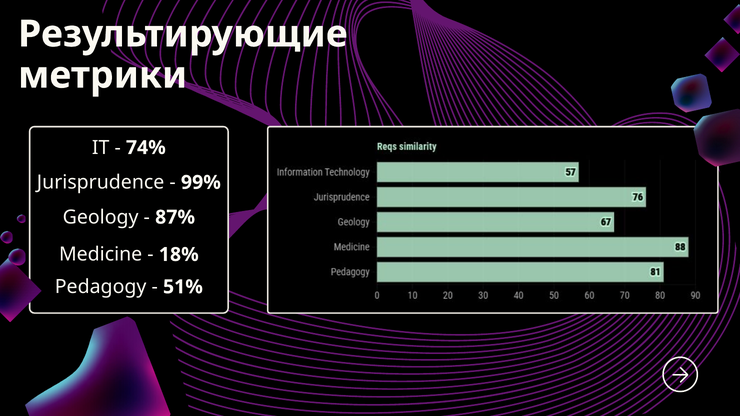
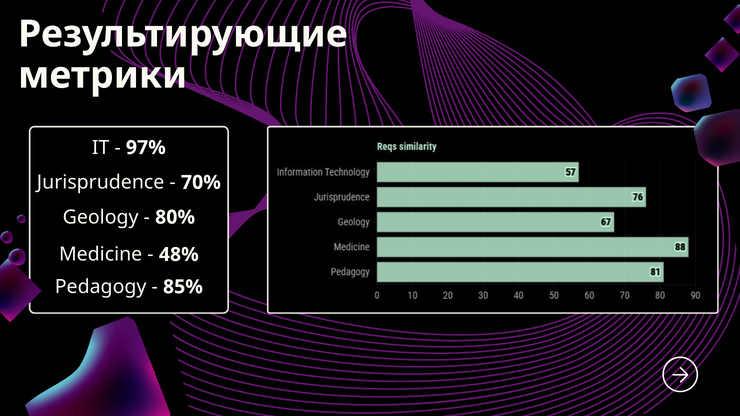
74%: 74% -> 97% (146, 148)
99%: 99% -> 70% (201, 183)
87%: 87% -> 80% (175, 217)
18%: 18% -> 48% (179, 255)
51%: 51% -> 85% (183, 287)
